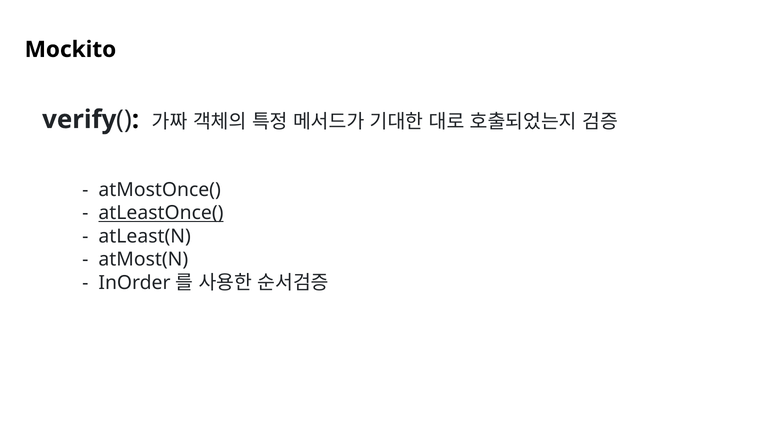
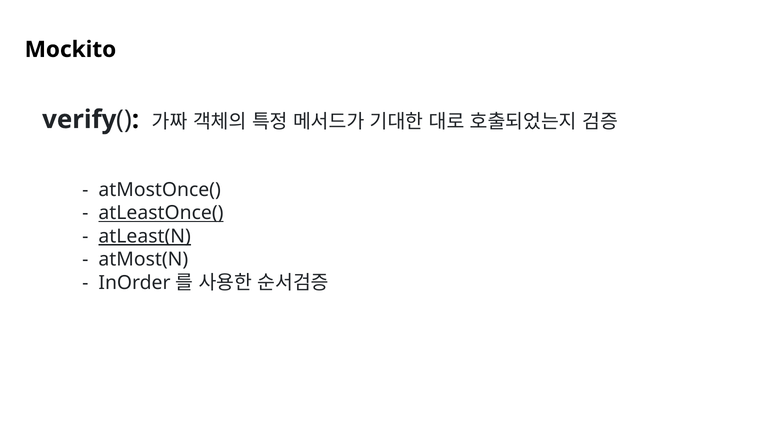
atLeast(N underline: none -> present (145, 236)
